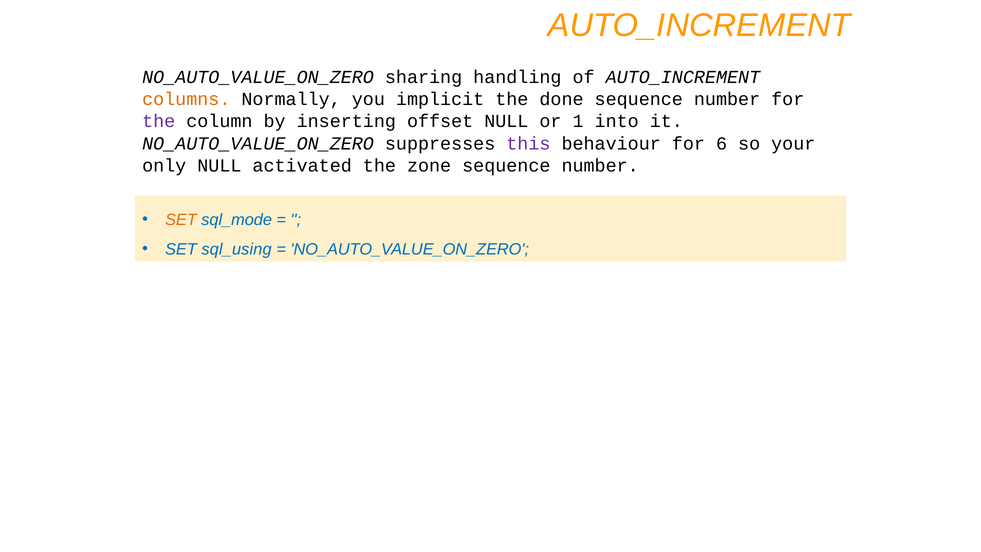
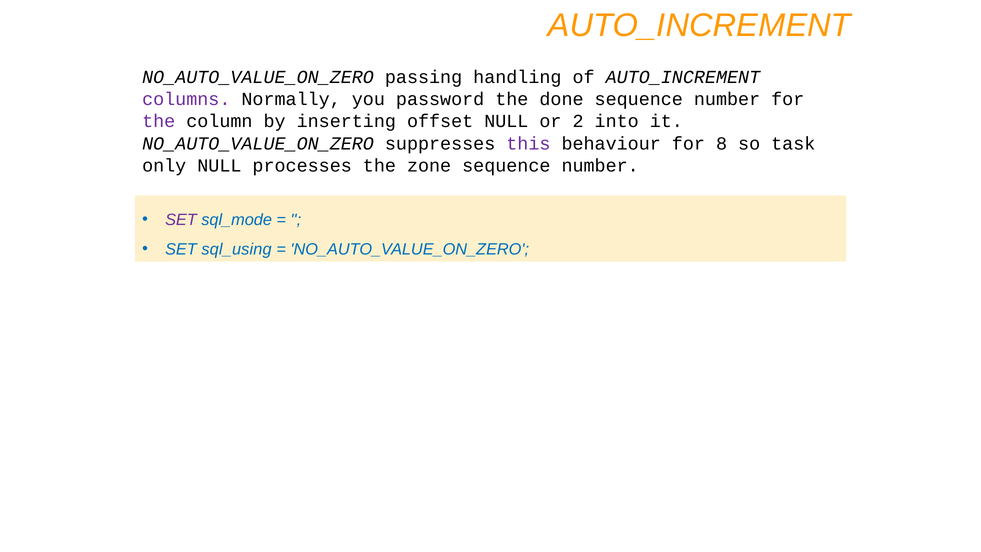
sharing: sharing -> passing (424, 77)
columns colour: orange -> purple (186, 99)
implicit: implicit -> password (440, 99)
1: 1 -> 2 (578, 121)
6: 6 -> 8 (722, 143)
your: your -> task (793, 143)
activated: activated -> processes (302, 166)
SET colour: orange -> purple (181, 220)
